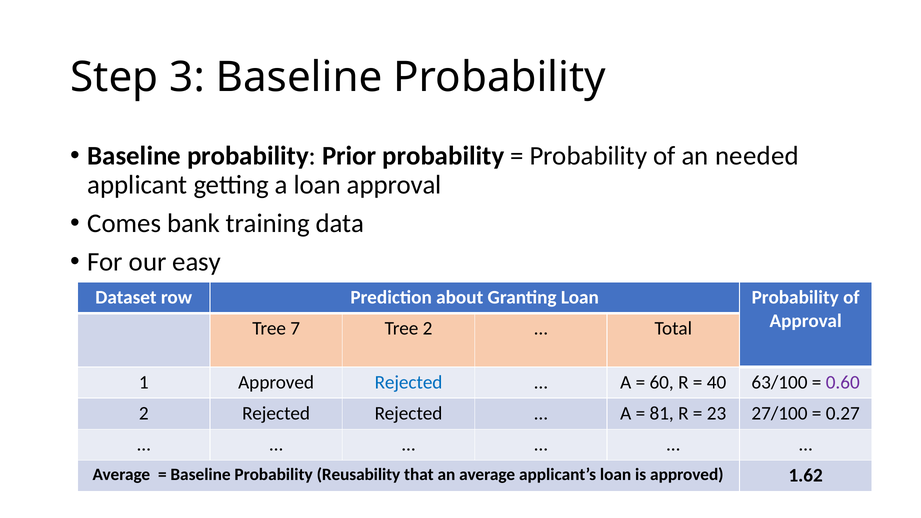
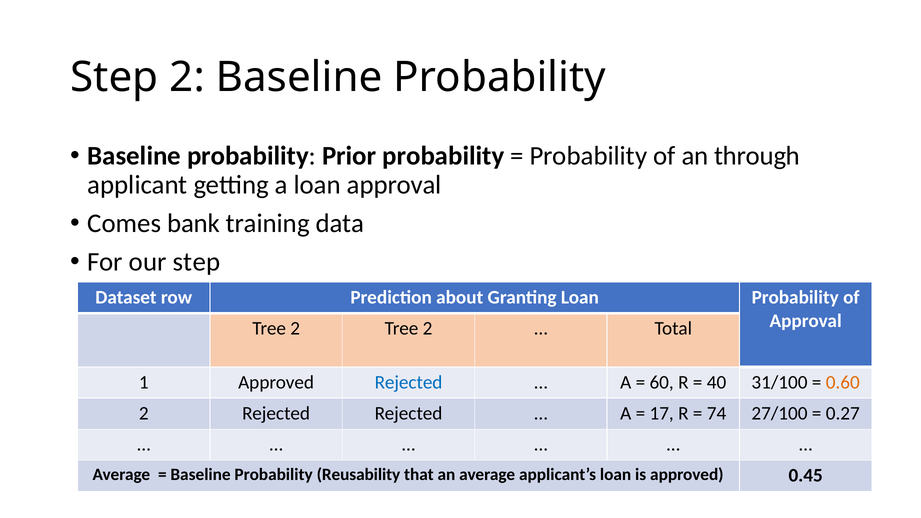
Step 3: 3 -> 2 (187, 77)
needed: needed -> through (757, 156)
our easy: easy -> step (196, 262)
7: 7 -> 2 (295, 329)
63/100: 63/100 -> 31/100 (779, 382)
0.60 colour: purple -> orange (843, 382)
81: 81 -> 17 (662, 414)
23: 23 -> 74 (717, 414)
1.62: 1.62 -> 0.45 (806, 476)
